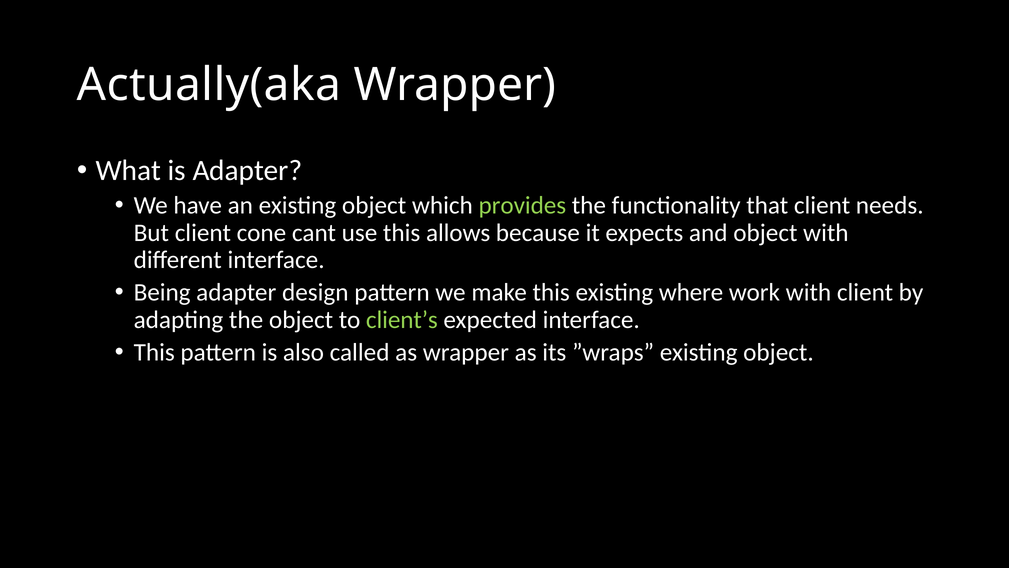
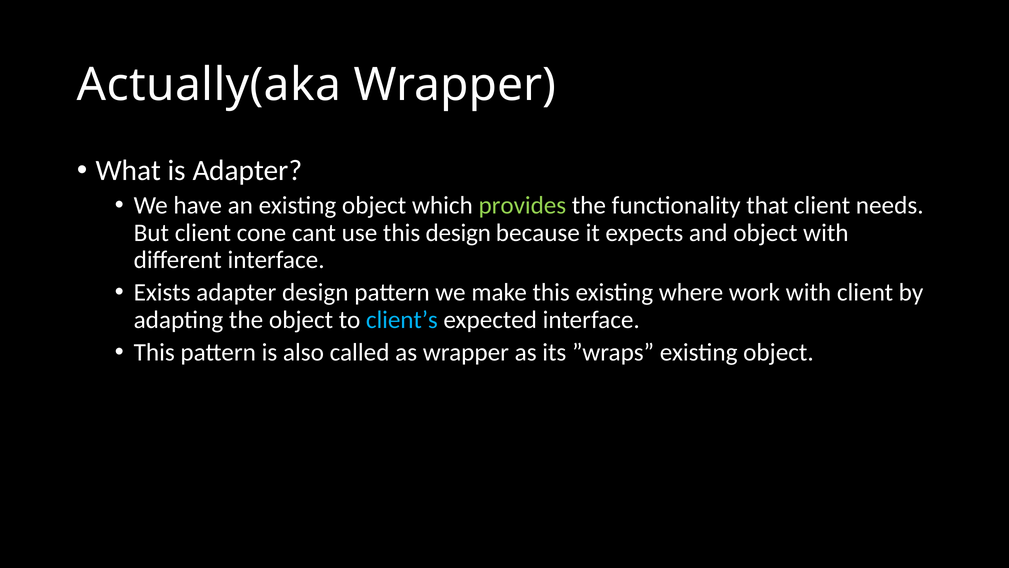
this allows: allows -> design (458, 233)
Being: Being -> Exists (162, 292)
client’s colour: light green -> light blue (402, 320)
